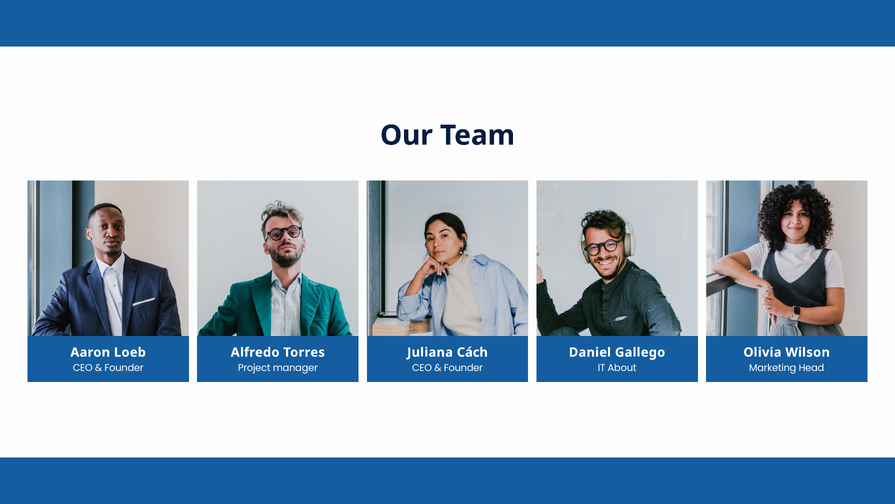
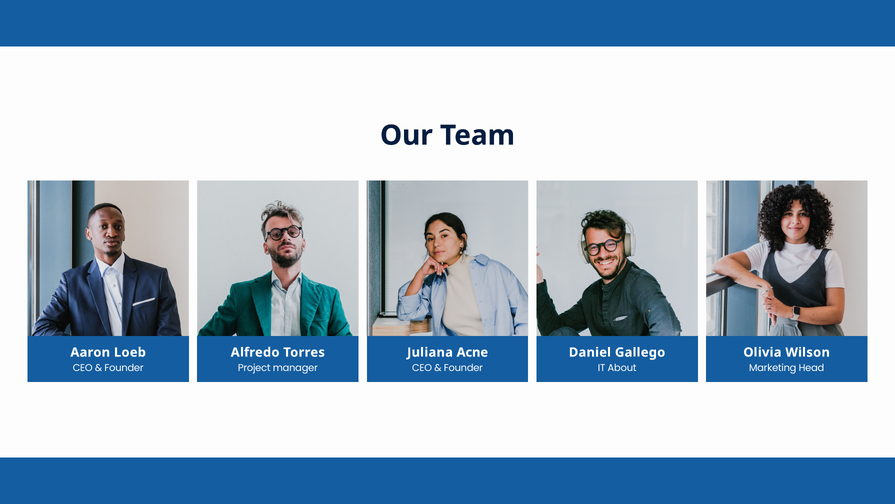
Cách: Cách -> Acne (472, 352)
